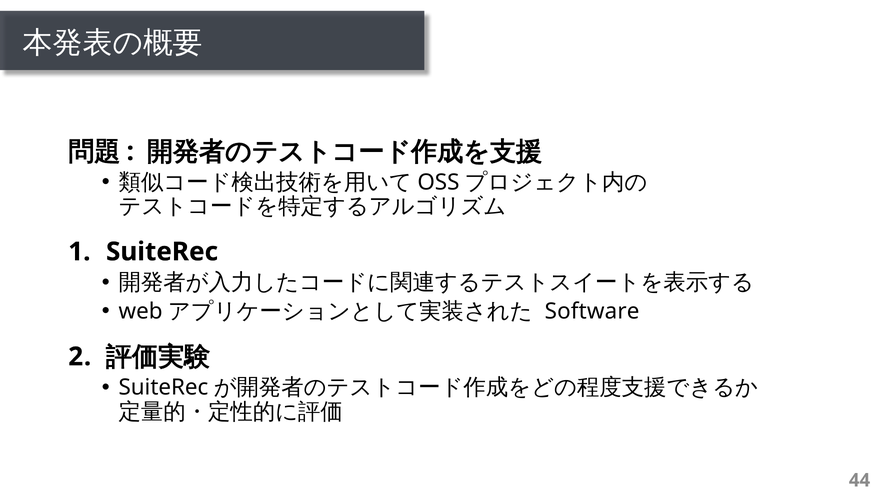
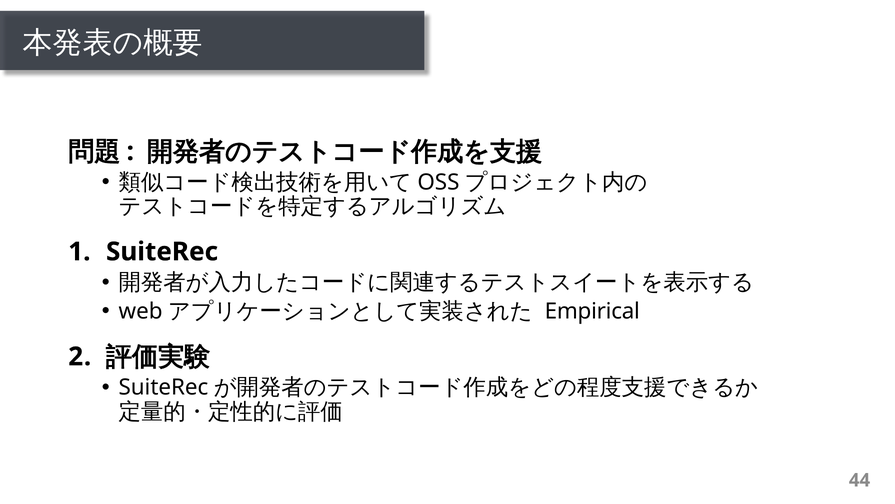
Software: Software -> Empirical (592, 311)
